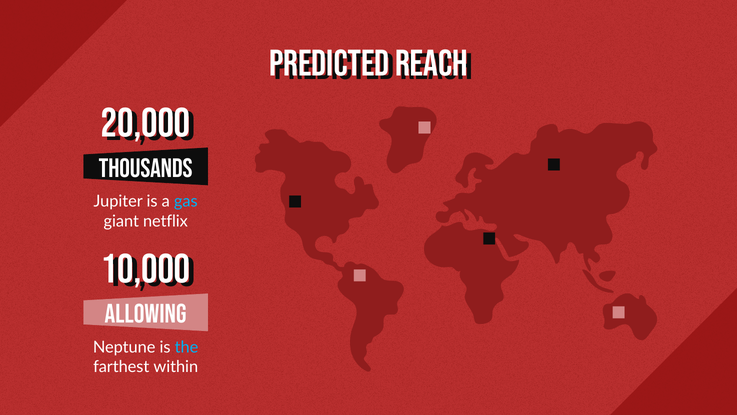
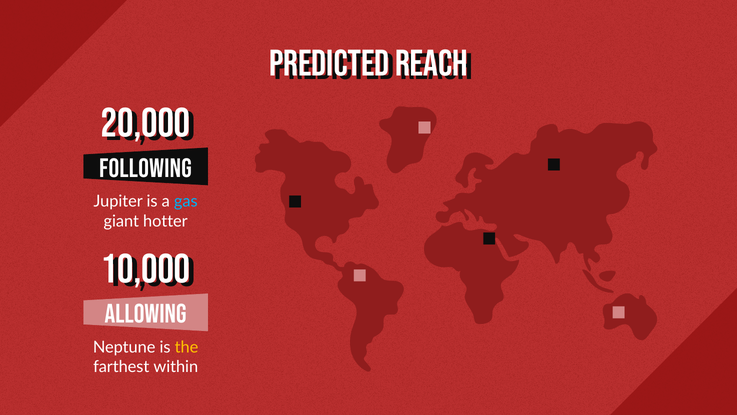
THOUSANDS: THOUSANDS -> FOLLOWING (145, 168)
netflix: netflix -> hotter (165, 221)
the colour: light blue -> yellow (187, 347)
